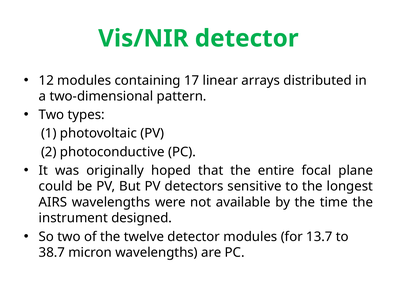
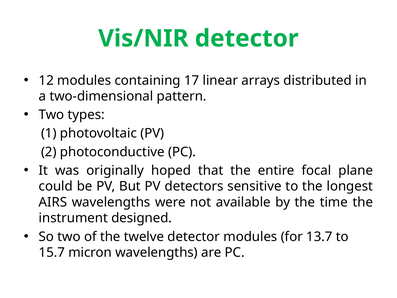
38.7: 38.7 -> 15.7 (52, 252)
